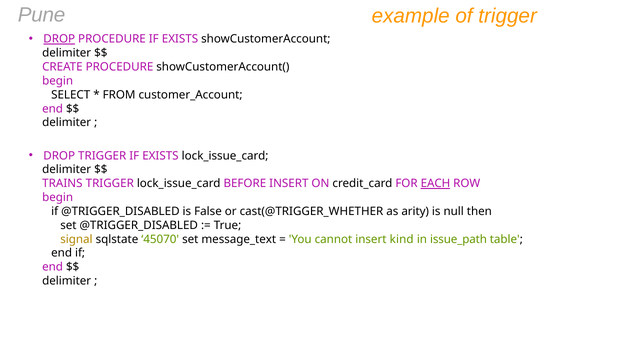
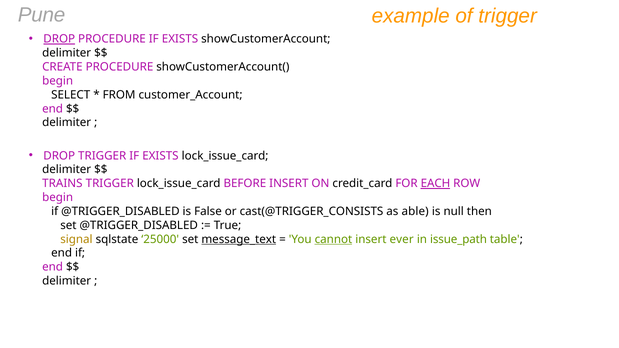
cast(@TRIGGER_WHETHER: cast(@TRIGGER_WHETHER -> cast(@TRIGGER_CONSISTS (311, 212)
arity: arity -> able (415, 212)
45070: 45070 -> 25000 (160, 239)
message_text underline: none -> present (239, 239)
cannot underline: none -> present (333, 239)
kind: kind -> ever (402, 239)
